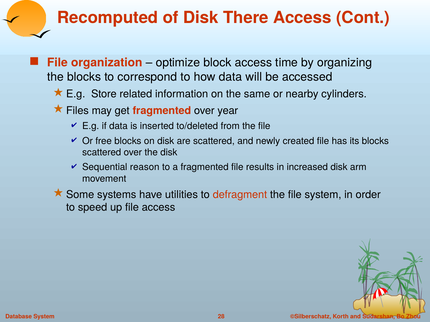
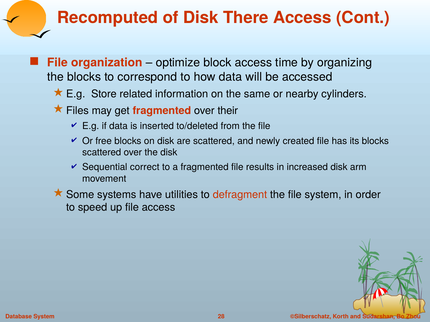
year: year -> their (228, 111)
reason: reason -> correct (145, 167)
